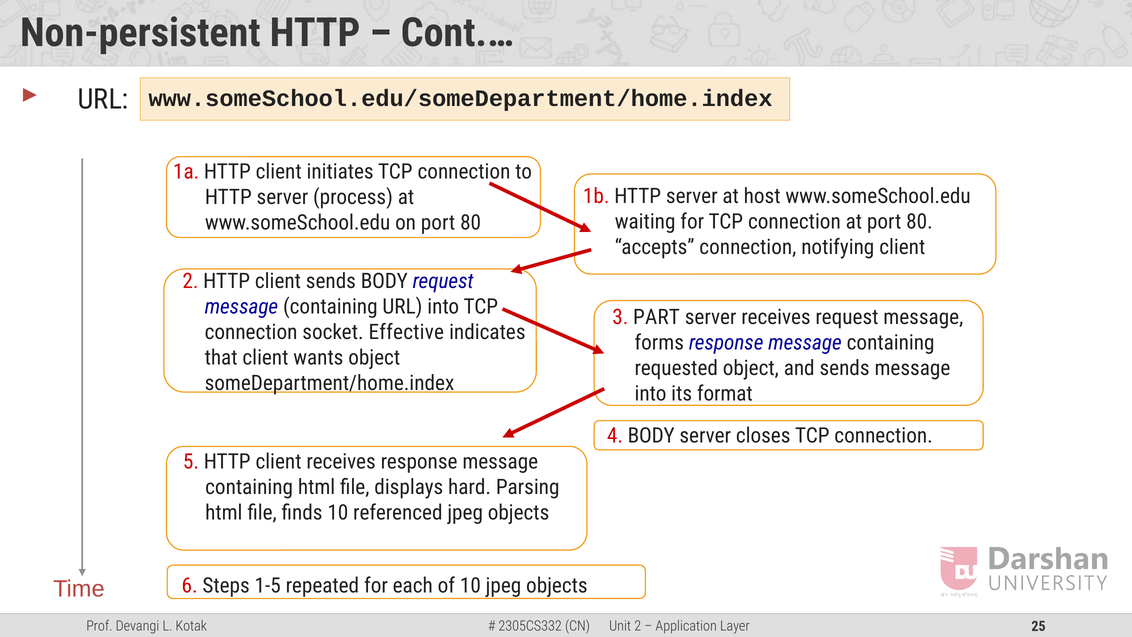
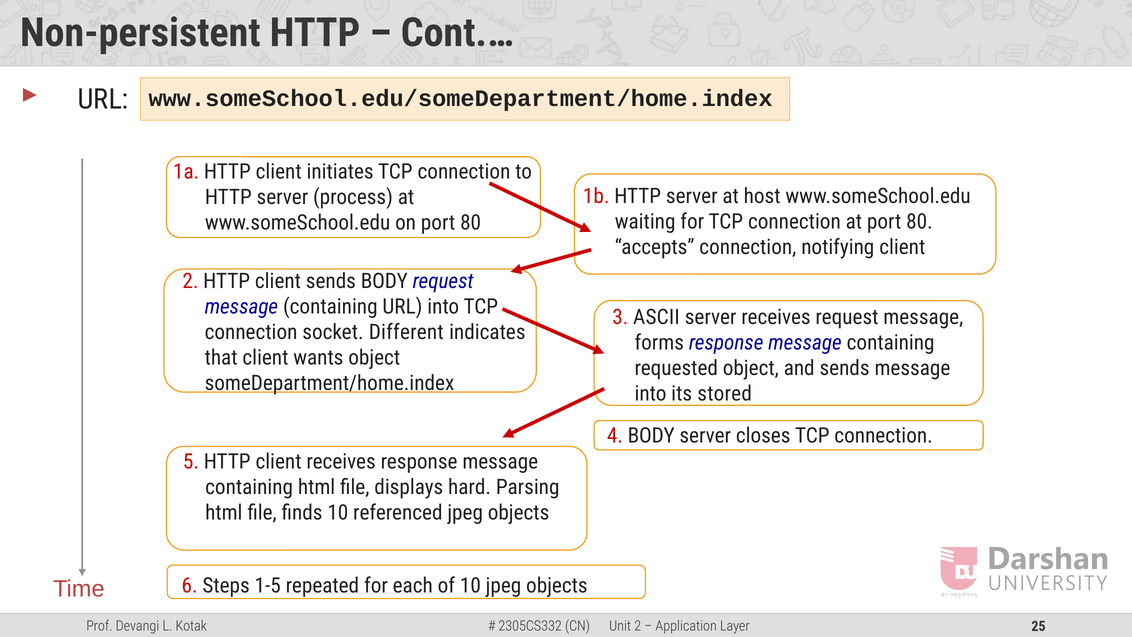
PART: PART -> ASCII (656, 317)
Effective: Effective -> Different (406, 332)
format: format -> stored (725, 393)
